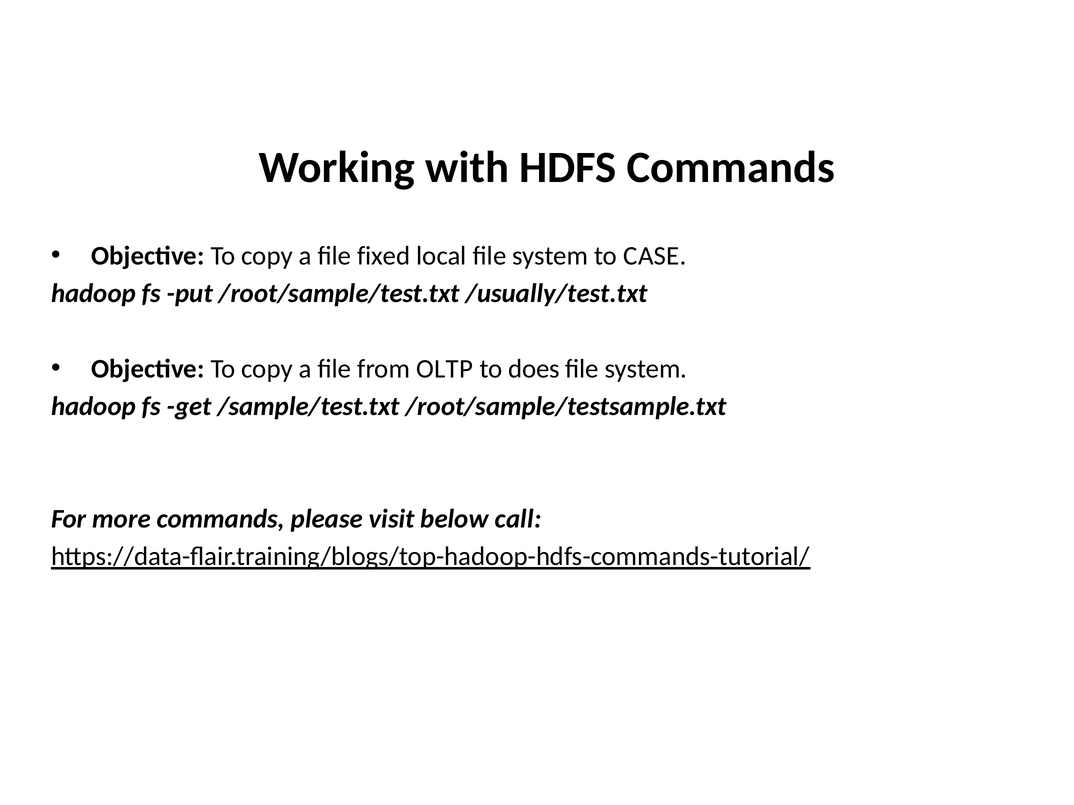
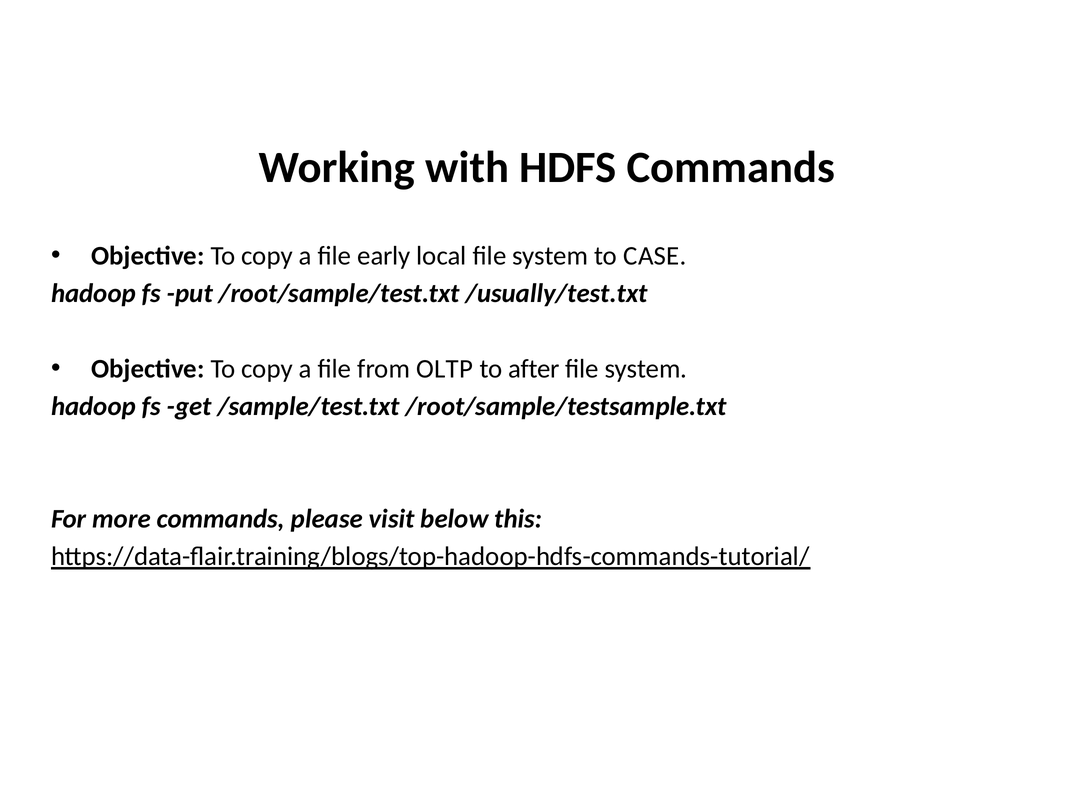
fixed: fixed -> early (384, 256)
does: does -> after (534, 369)
call: call -> this (518, 519)
